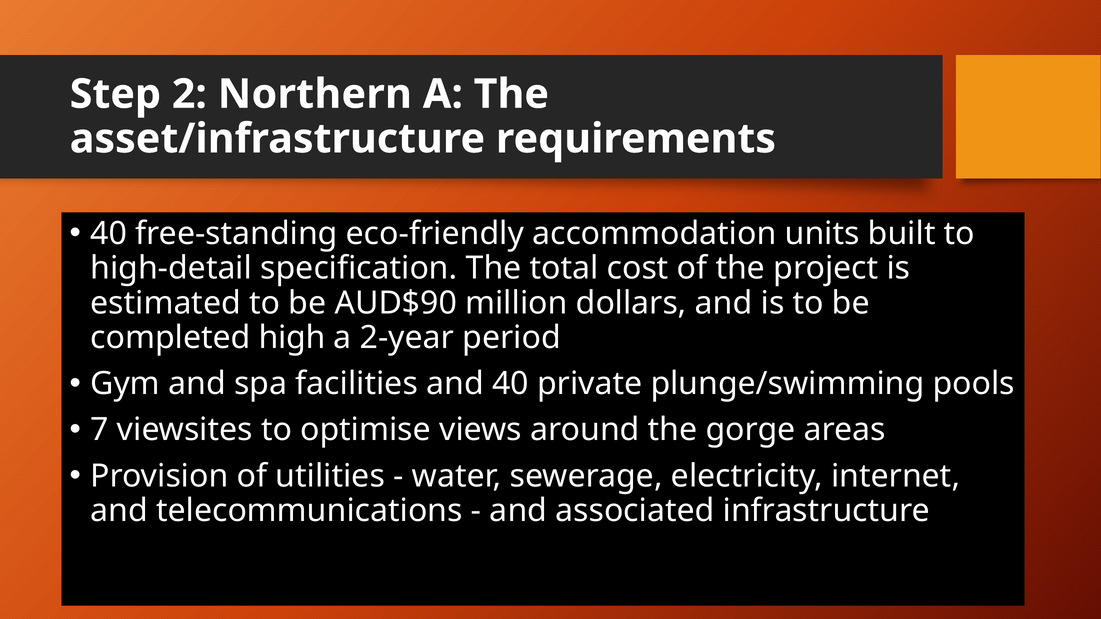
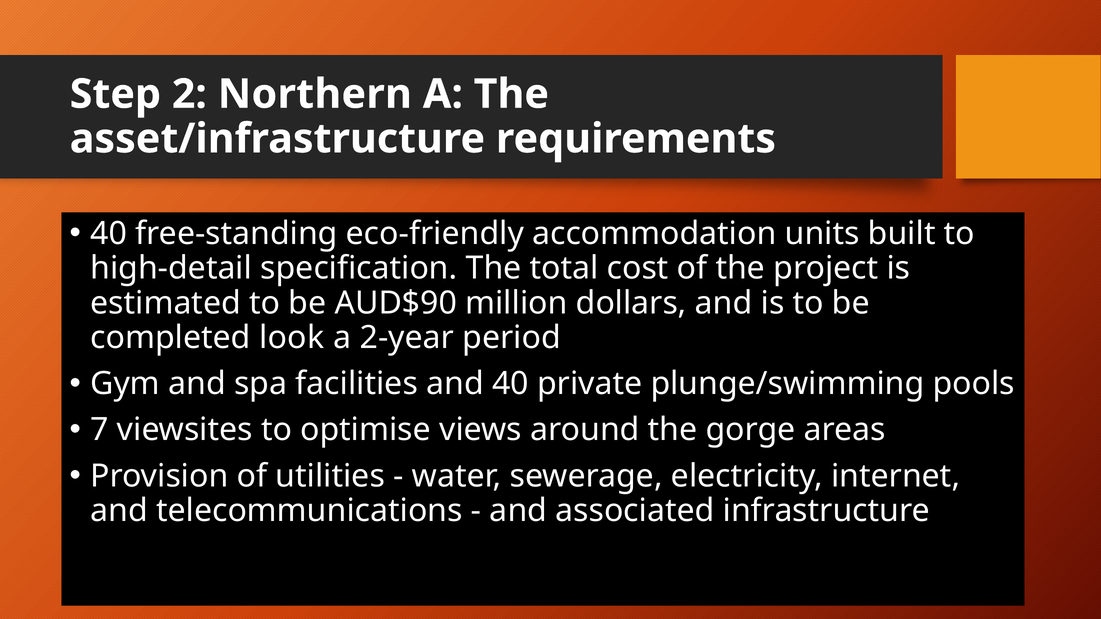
high: high -> look (292, 338)
